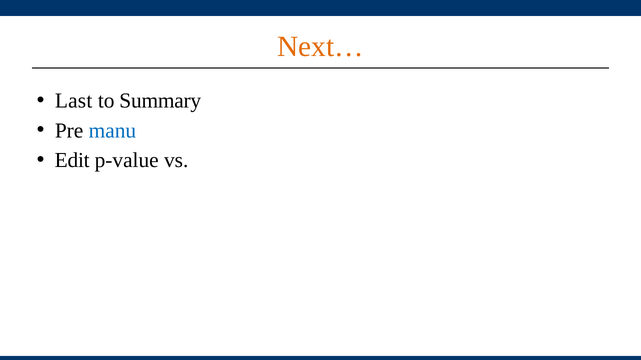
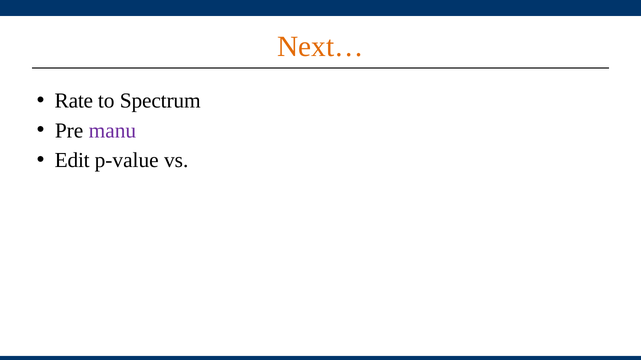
Last: Last -> Rate (74, 101)
Summary: Summary -> Spectrum (160, 101)
manu colour: blue -> purple (112, 131)
